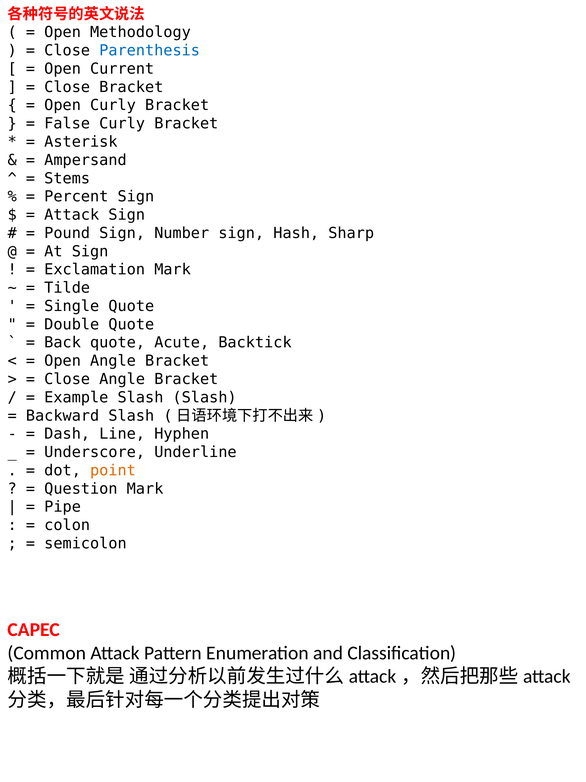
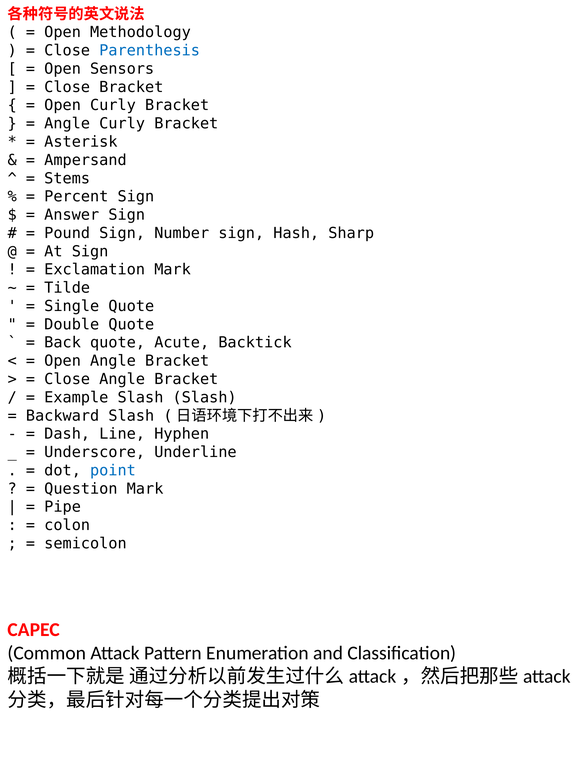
Current: Current -> Sensors (122, 69)
False: False -> Angle (67, 123)
Attack: Attack -> Answer (72, 215)
point colour: orange -> blue (113, 470)
